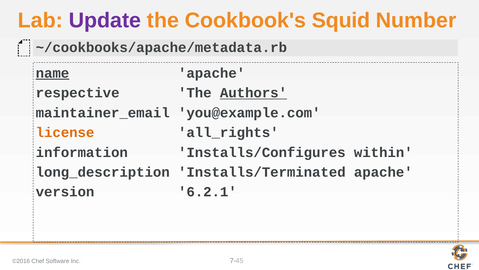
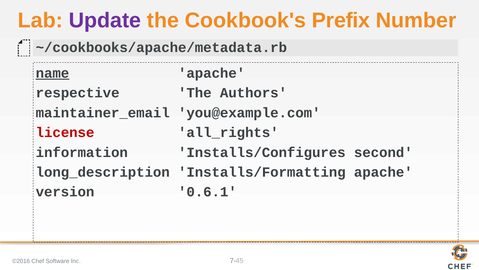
Squid: Squid -> Prefix (341, 20)
Authors underline: present -> none (253, 93)
license colour: orange -> red (65, 132)
within: within -> second (383, 152)
Installs/Terminated: Installs/Terminated -> Installs/Formatting (262, 172)
6.2.1: 6.2.1 -> 0.6.1 (207, 192)
